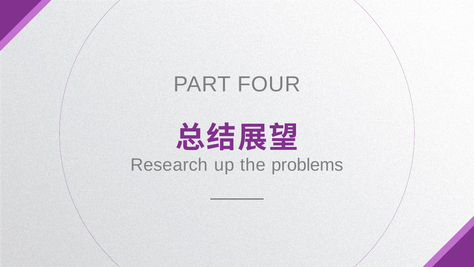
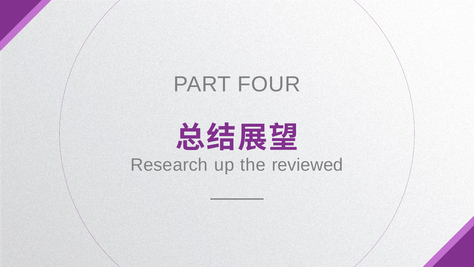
problems: problems -> reviewed (307, 165)
